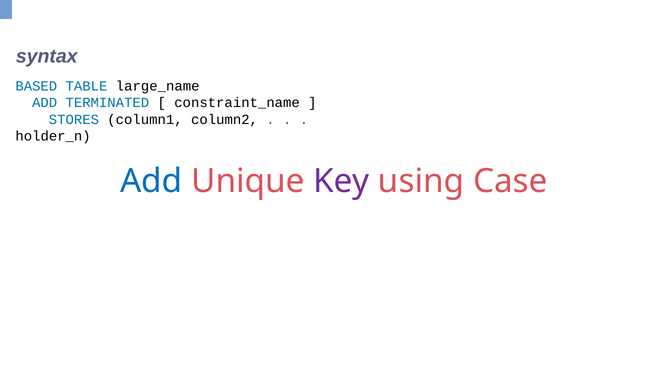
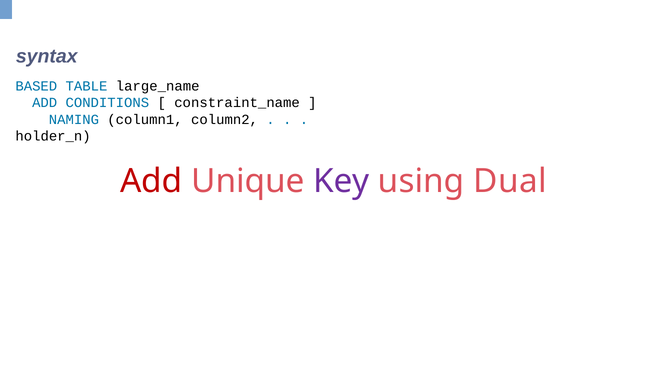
TERMINATED: TERMINATED -> CONDITIONS (107, 103)
STORES: STORES -> NAMING (74, 119)
Add colour: blue -> red (151, 181)
Case: Case -> Dual (510, 181)
